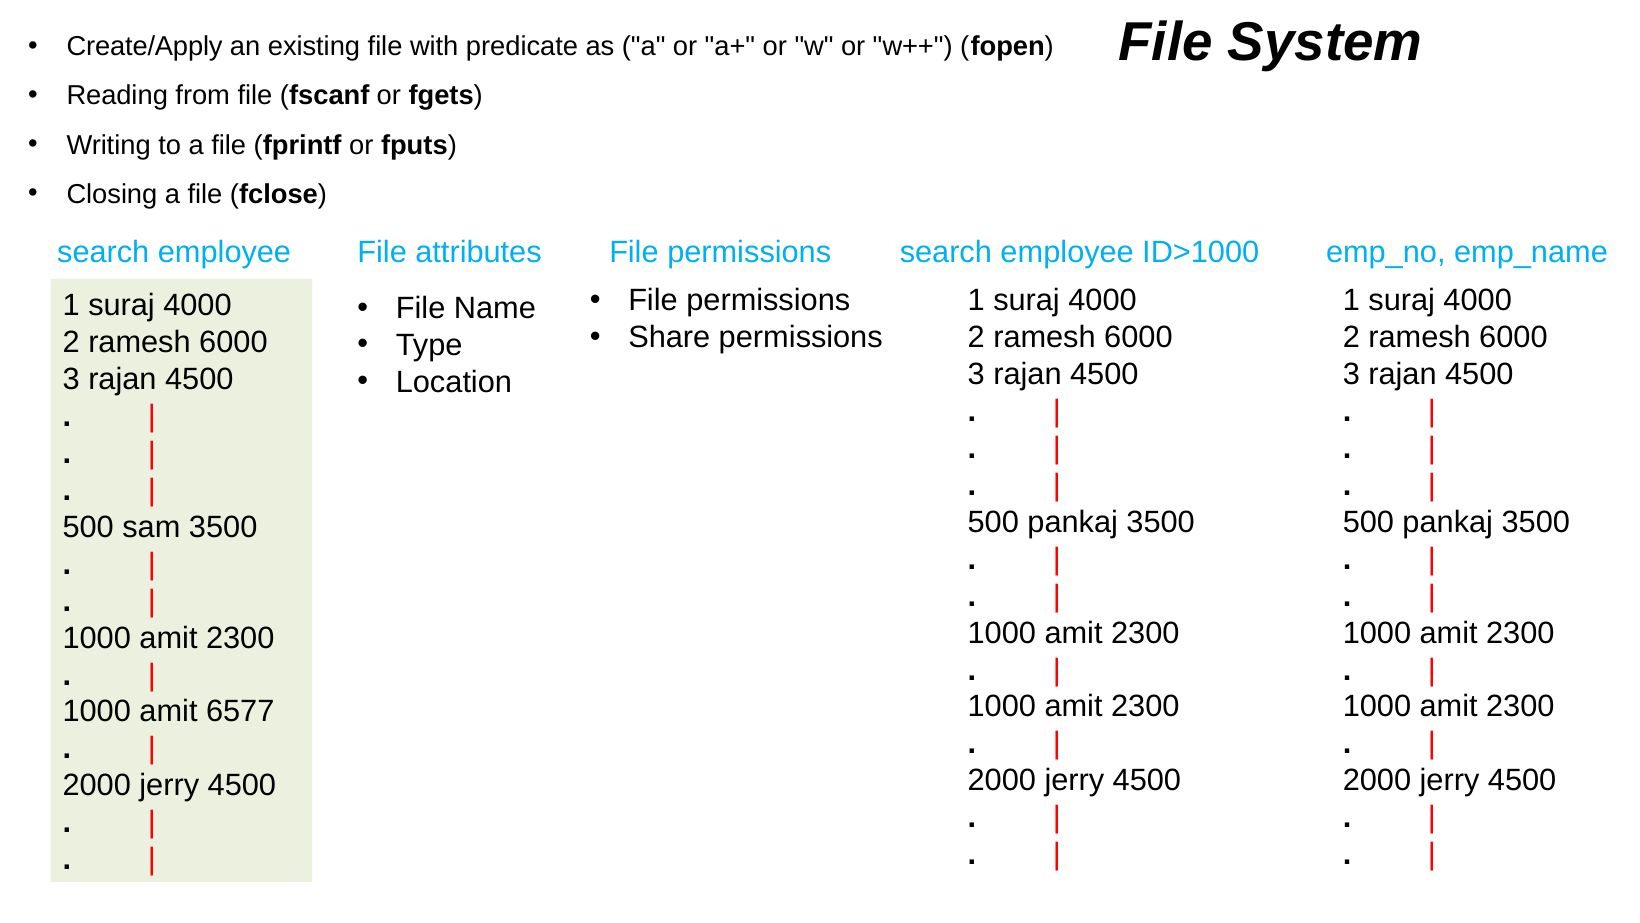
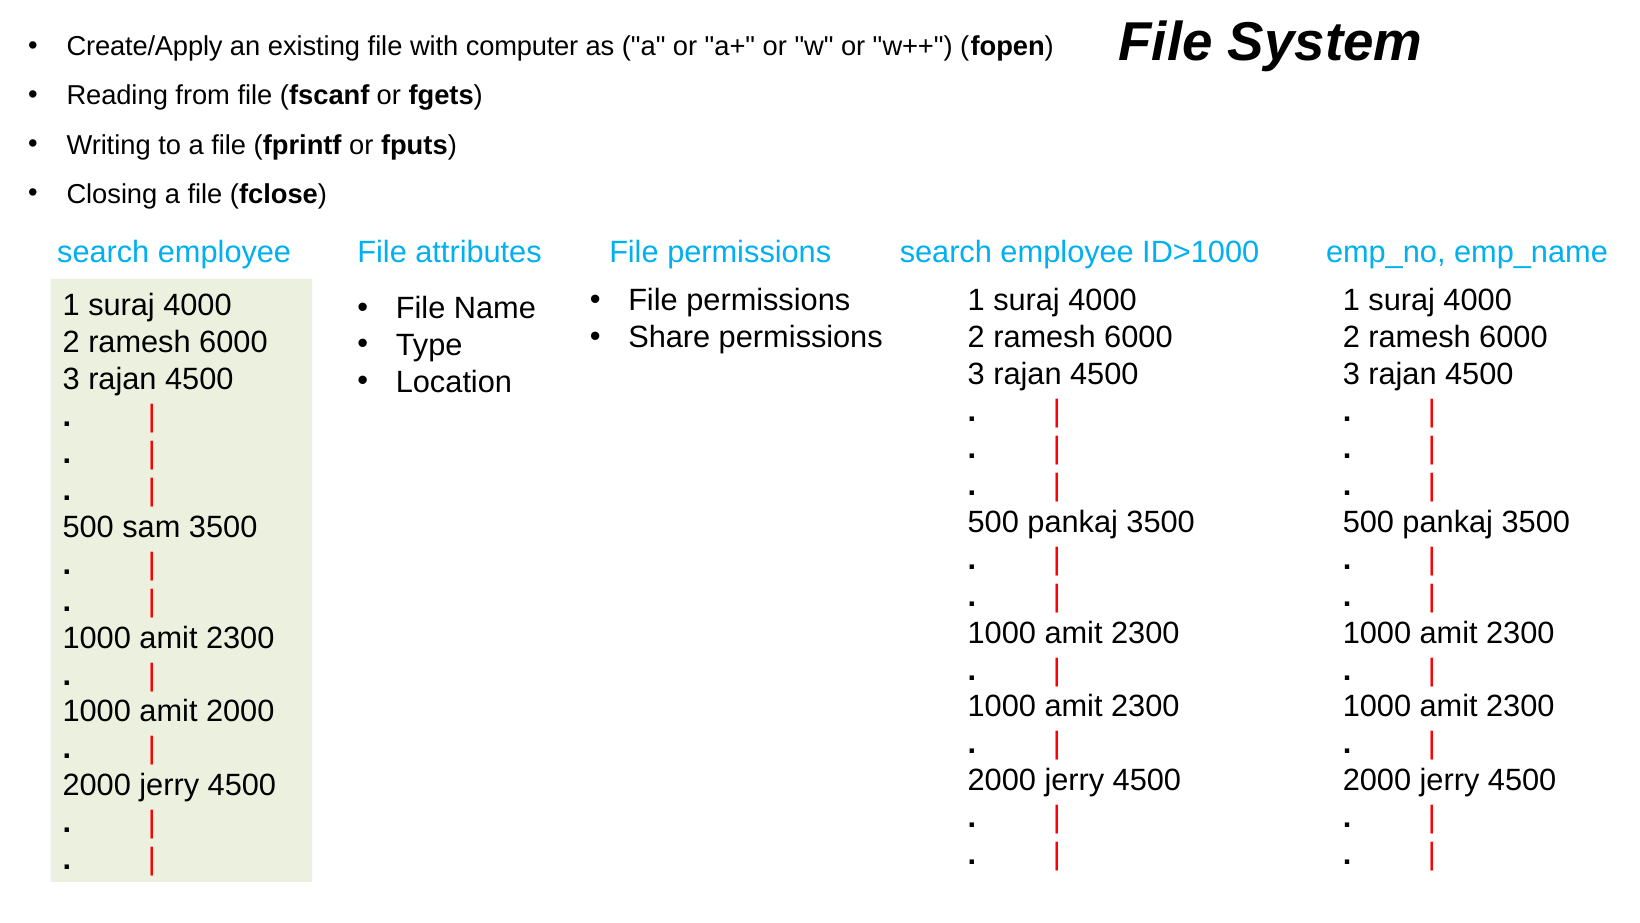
predicate: predicate -> computer (522, 47)
amit 6577: 6577 -> 2000 (240, 711)
